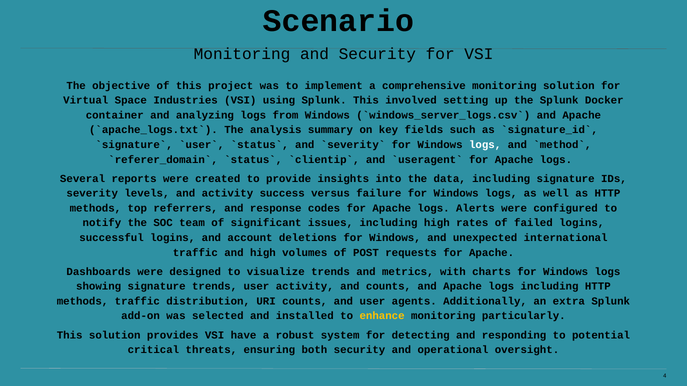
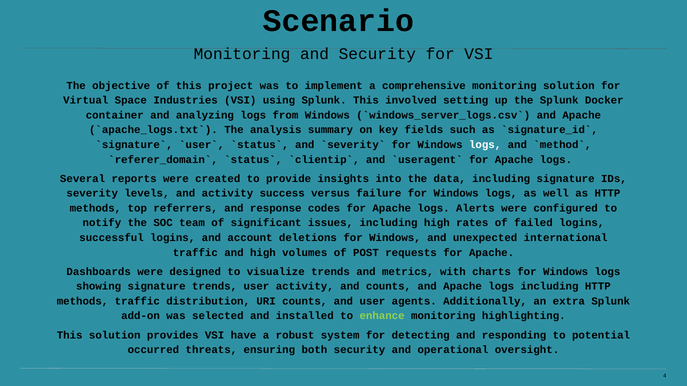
enhance colour: yellow -> light green (382, 316)
particularly: particularly -> highlighting (524, 316)
critical: critical -> occurred (153, 350)
